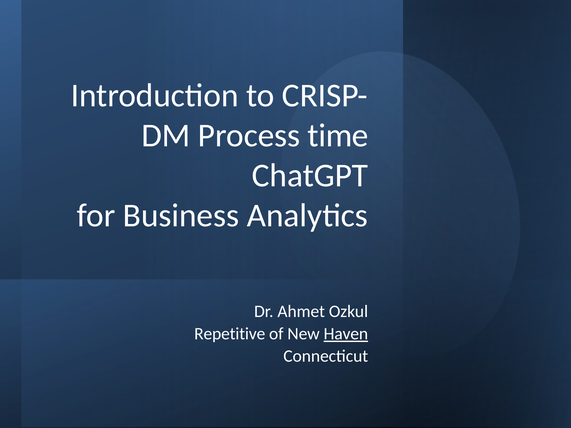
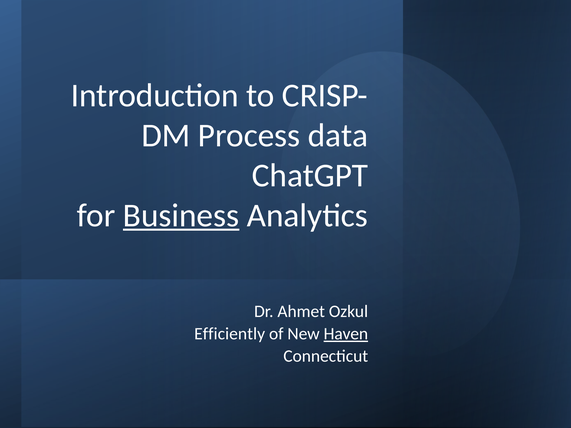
time: time -> data (338, 136)
Business underline: none -> present (181, 215)
Repetitive: Repetitive -> Efficiently (230, 334)
